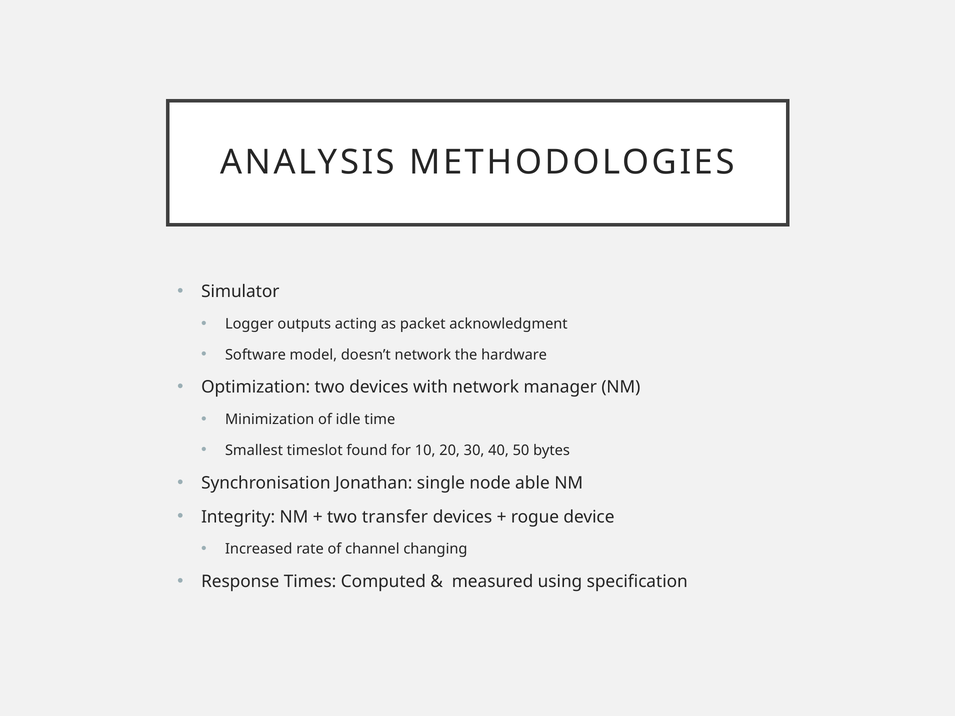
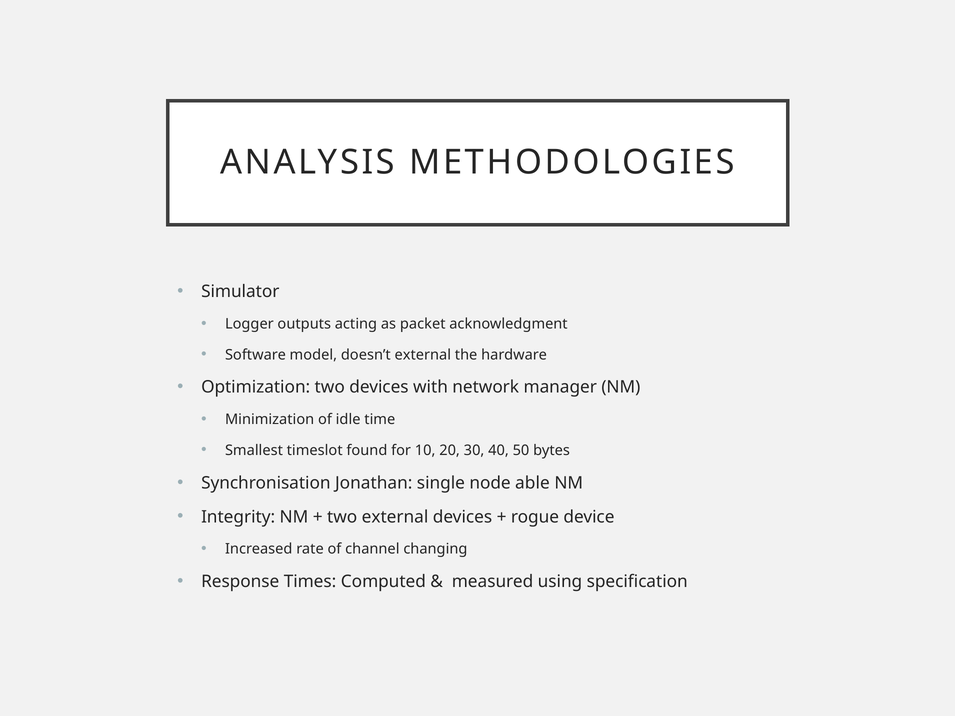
doesn’t network: network -> external (423, 355)
two transfer: transfer -> external (395, 517)
